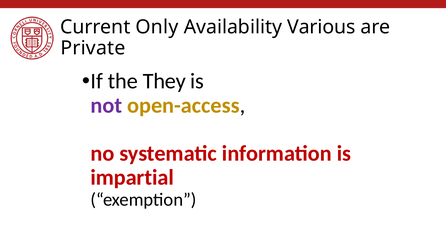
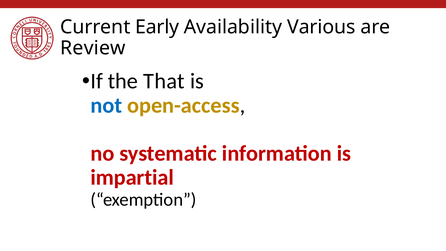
Only: Only -> Early (157, 27)
Private: Private -> Review (93, 48)
They: They -> That (164, 81)
not colour: purple -> blue (106, 105)
